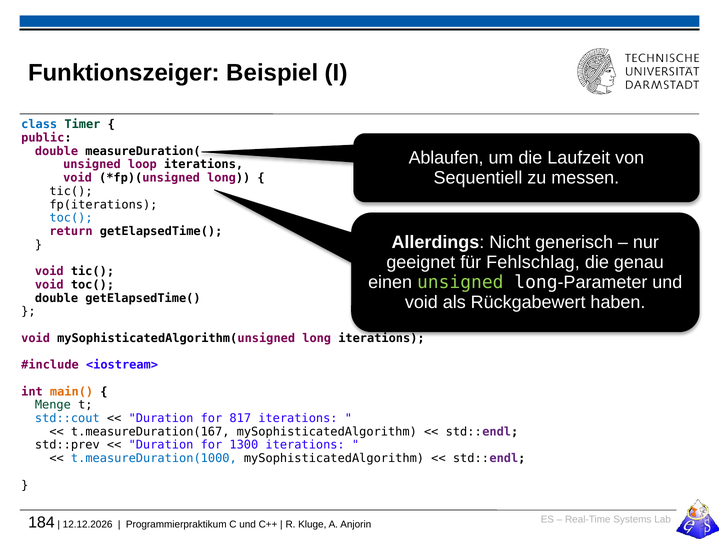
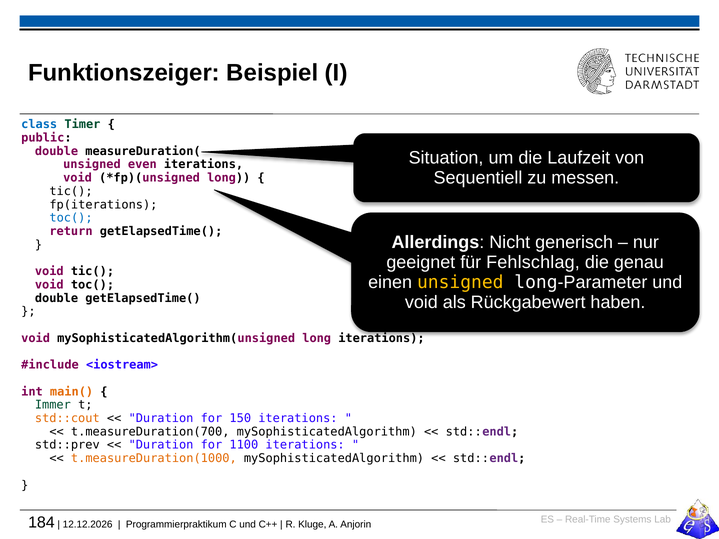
Ablaufen: Ablaufen -> Situation (446, 158)
loop: loop -> even (142, 165)
unsigned colour: light green -> yellow (460, 283)
Menge: Menge -> Immer (53, 405)
std::cout colour: blue -> orange (67, 418)
817: 817 -> 150 (240, 418)
t.measureDuration(167: t.measureDuration(167 -> t.measureDuration(700 (150, 432)
1300: 1300 -> 1100 (244, 445)
t.measureDuration(1000 colour: blue -> orange (154, 459)
